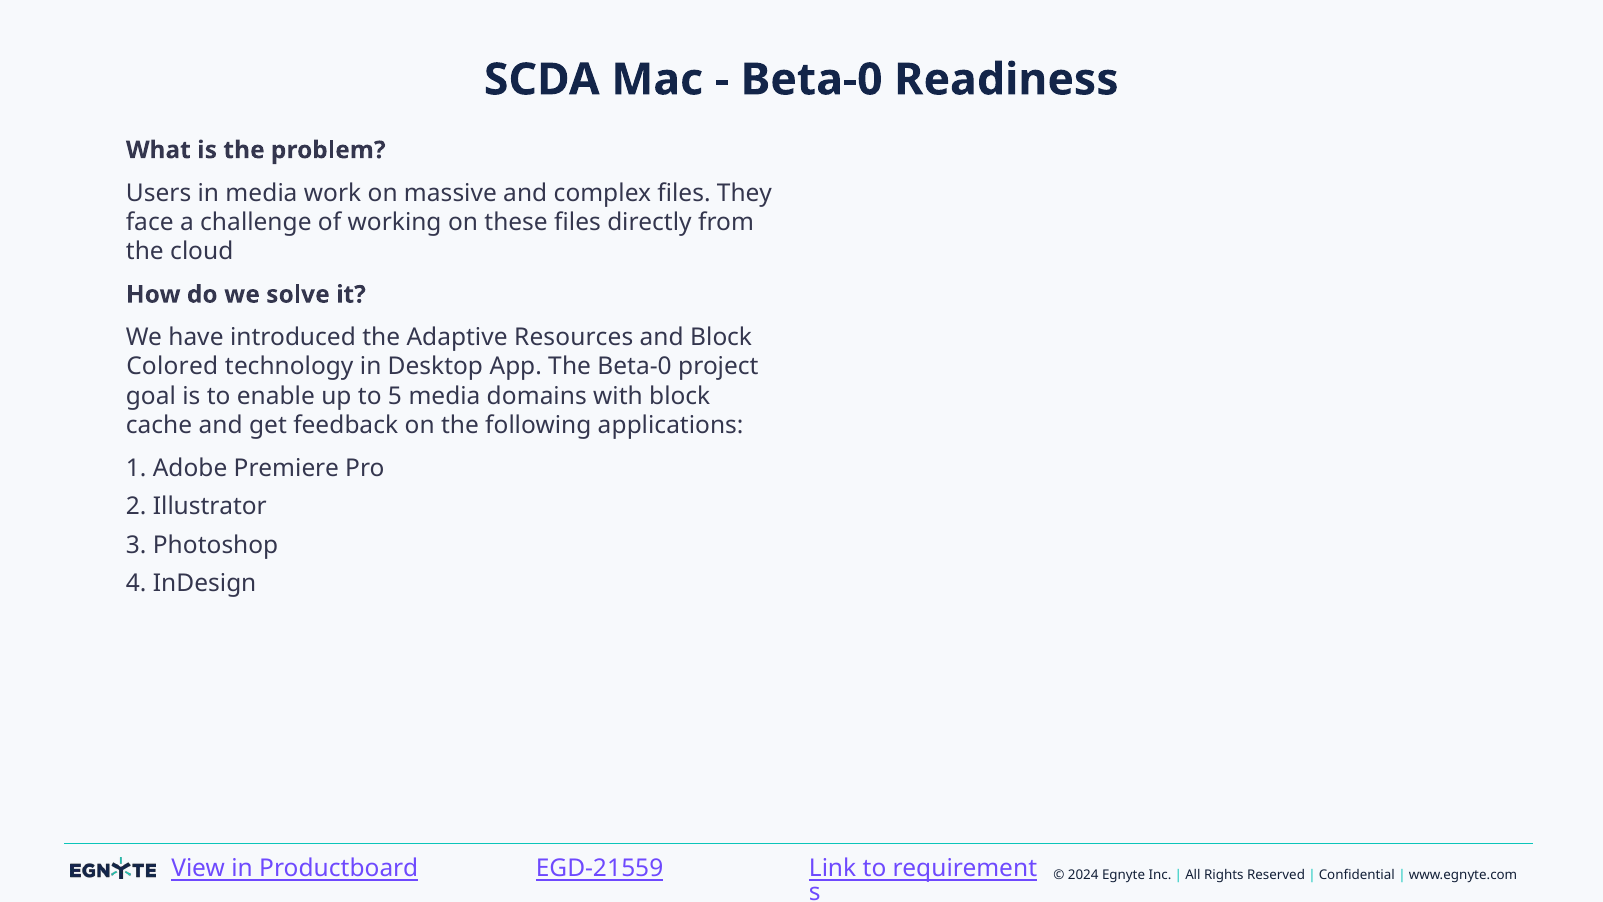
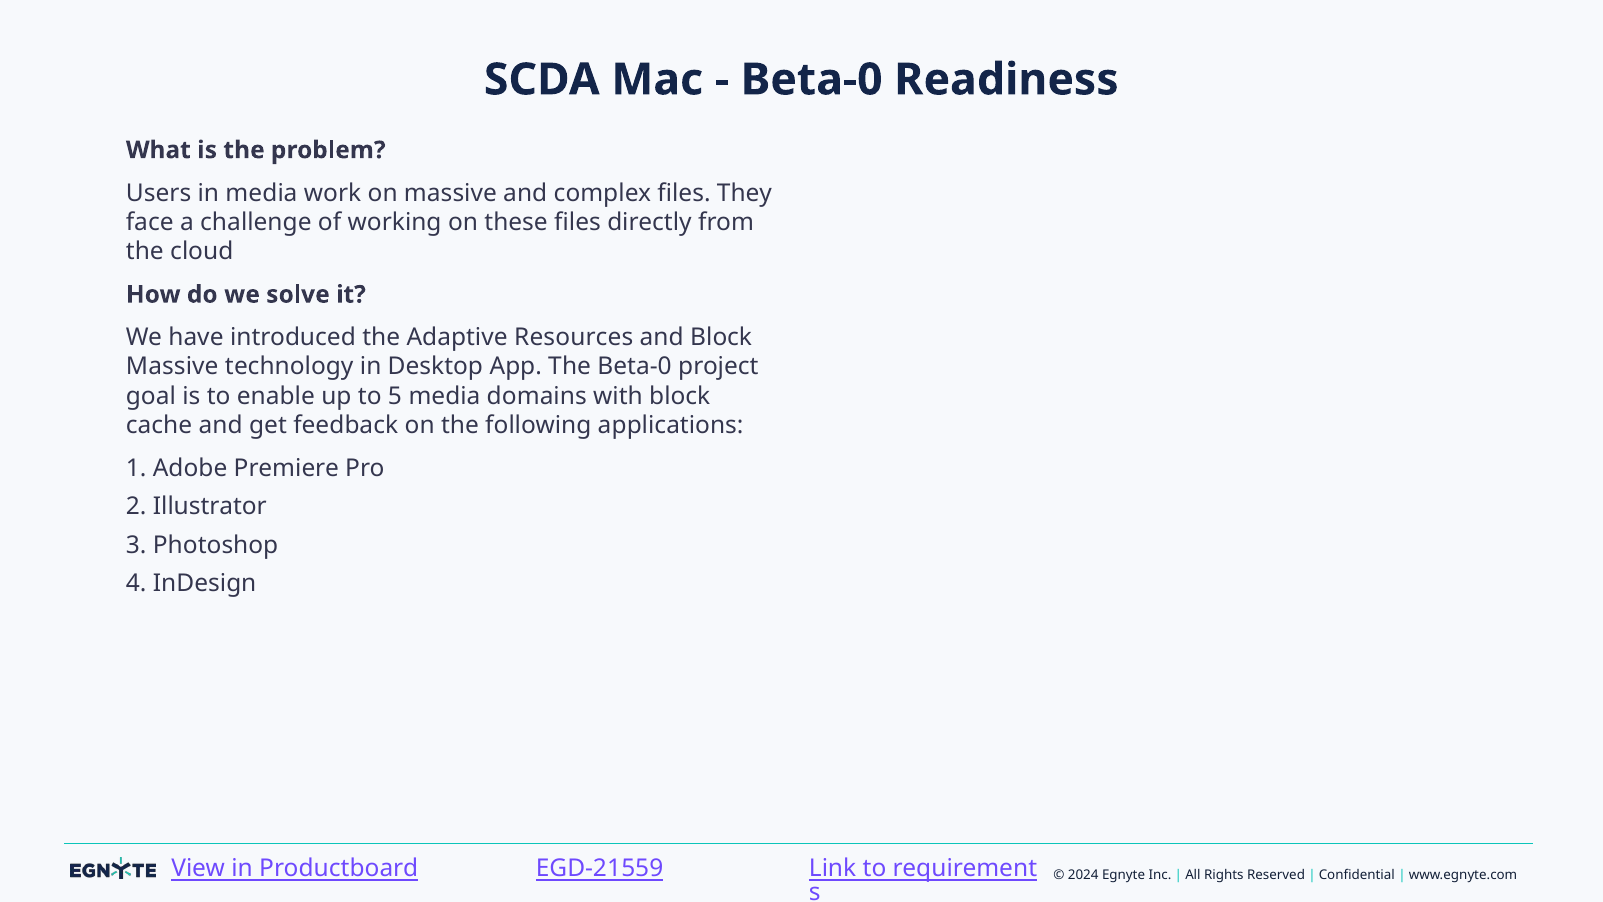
Colored: Colored -> Massive (172, 367)
